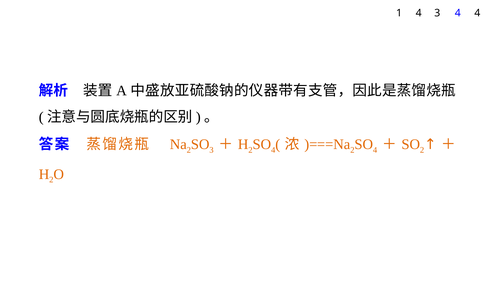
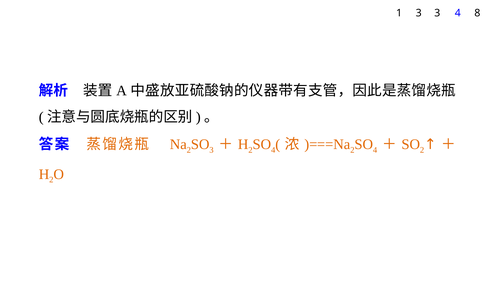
1 4: 4 -> 3 (419, 13)
4 4: 4 -> 8 (477, 13)
